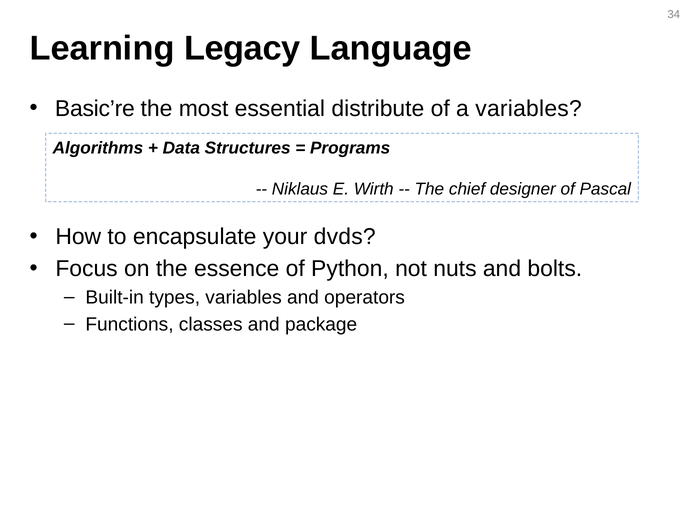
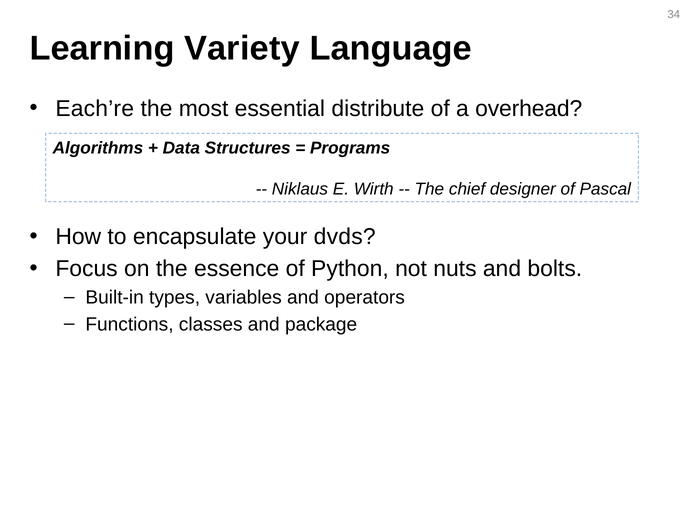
Legacy: Legacy -> Variety (242, 49)
Basic’re: Basic’re -> Each’re (95, 109)
a variables: variables -> overhead (529, 109)
